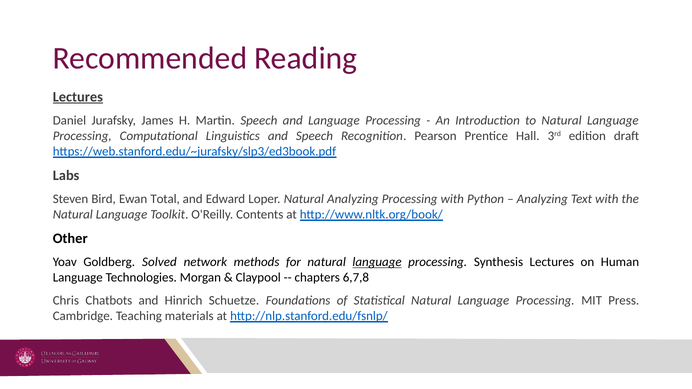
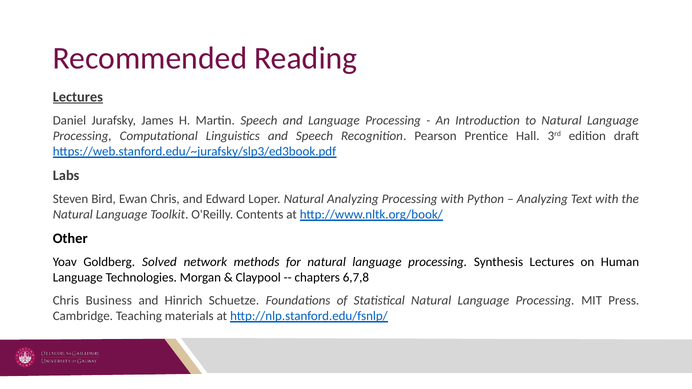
Ewan Total: Total -> Chris (165, 199)
language underline: present -> none (377, 262)
Chatbots: Chatbots -> Business (109, 301)
